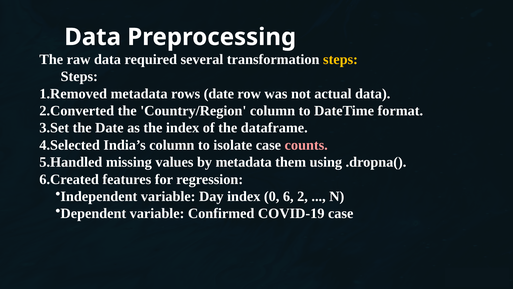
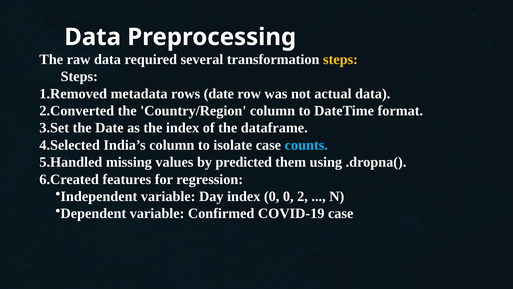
counts colour: pink -> light blue (306, 145)
by metadata: metadata -> predicted (244, 162)
0 6: 6 -> 0 (288, 196)
